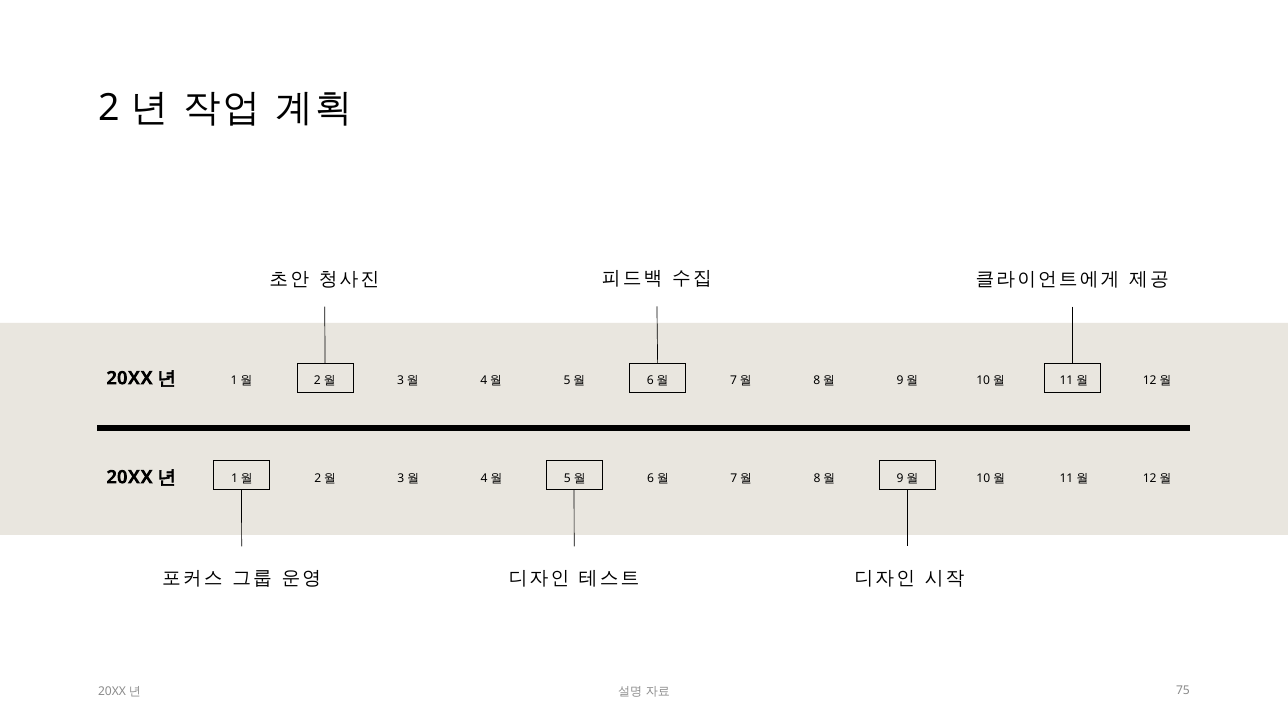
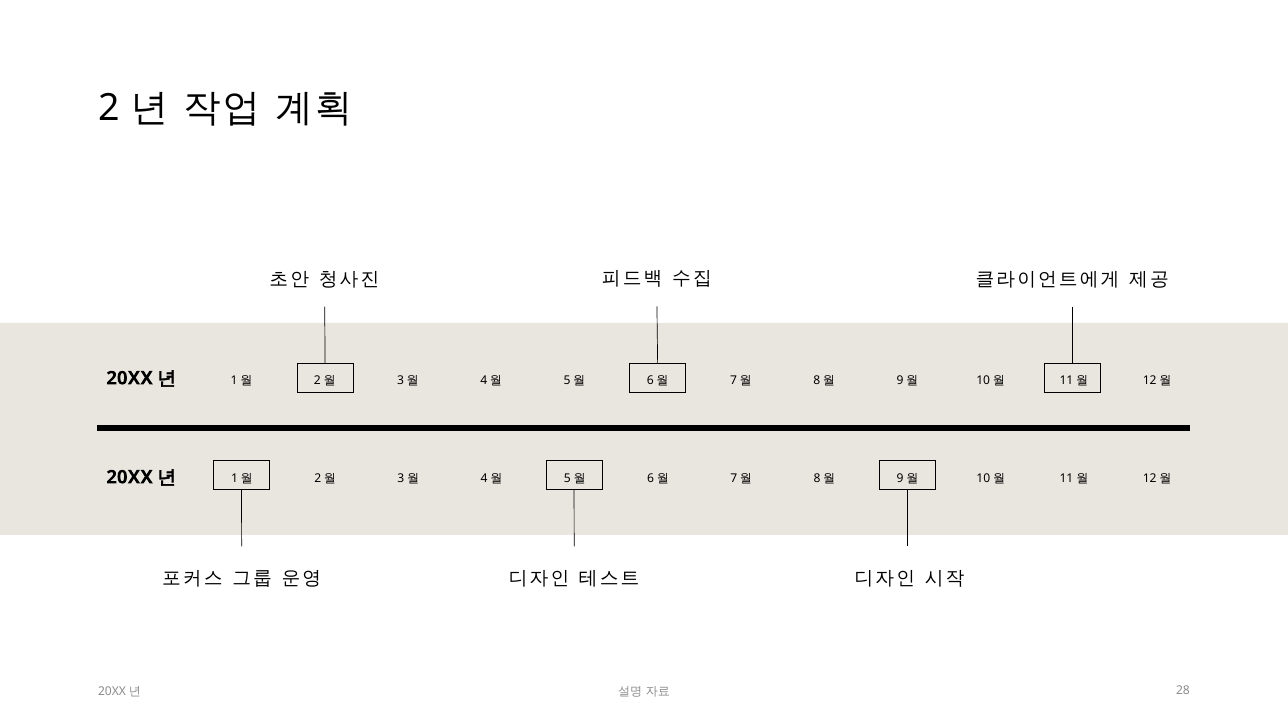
75: 75 -> 28 (1183, 691)
